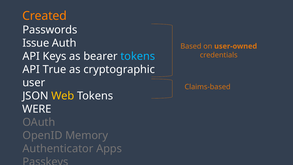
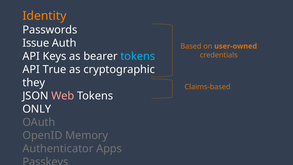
Created: Created -> Identity (44, 16)
user: user -> they (34, 83)
Web colour: yellow -> pink (63, 96)
WERE: WERE -> ONLY (37, 109)
